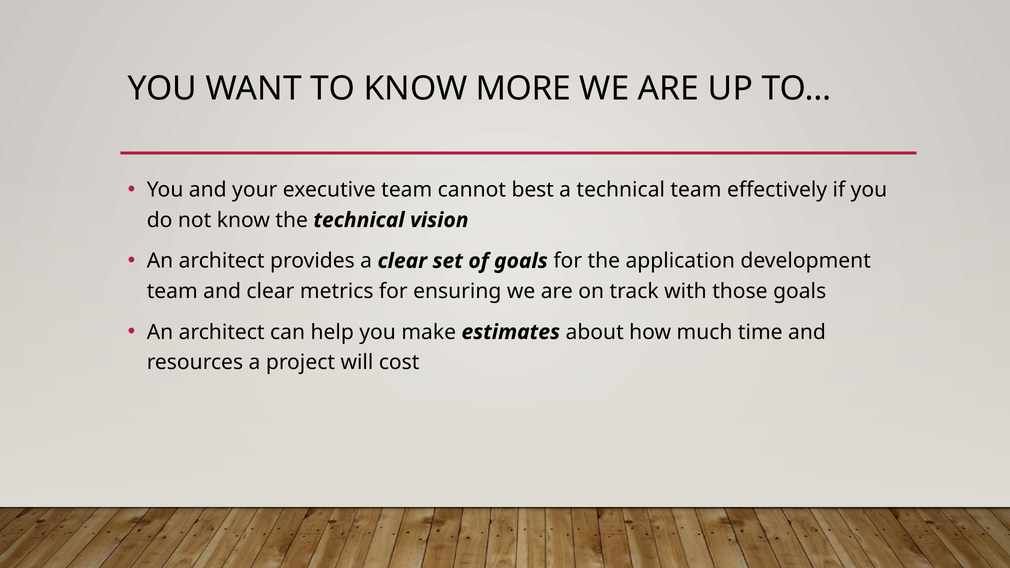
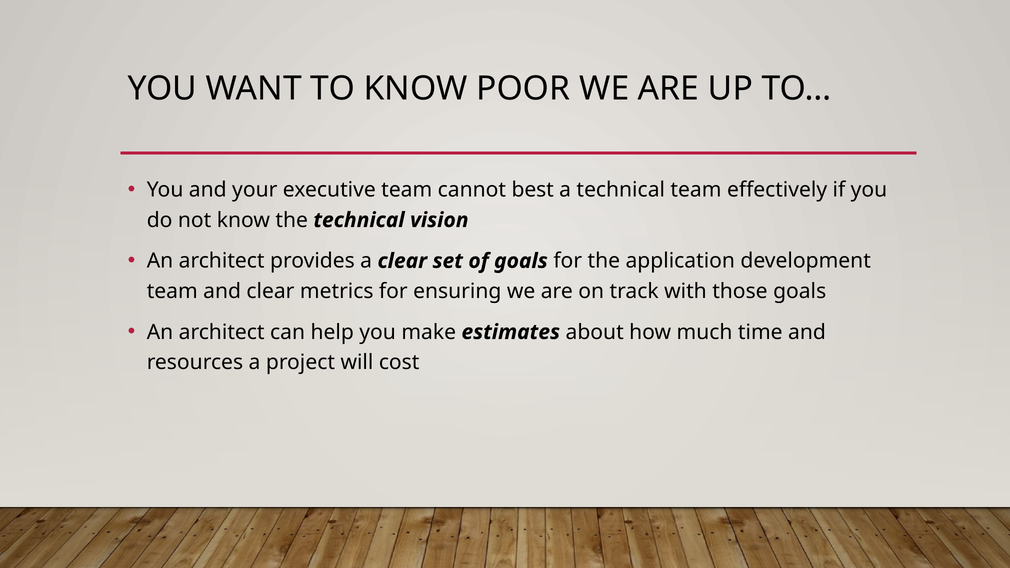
MORE: MORE -> POOR (523, 88)
